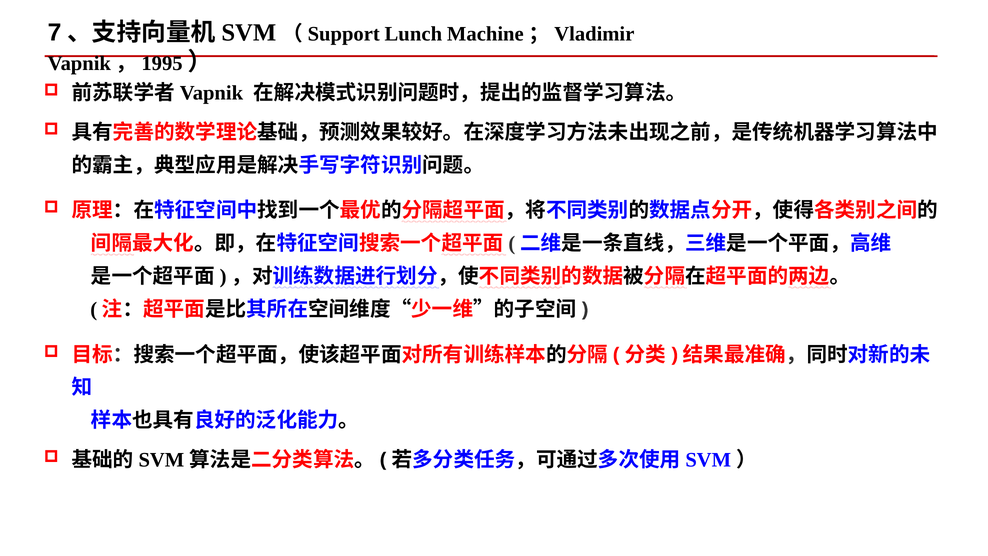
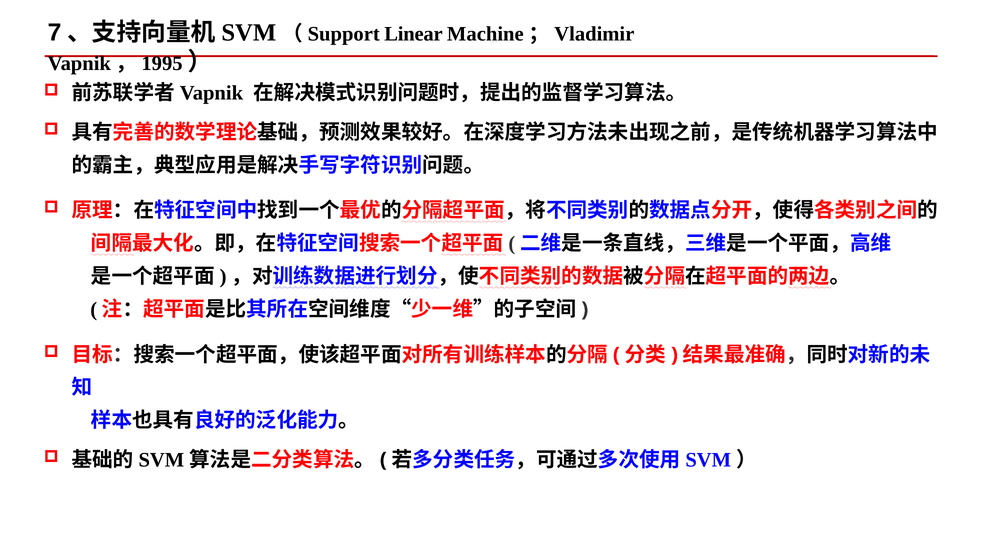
Lunch: Lunch -> Linear (413, 34)
